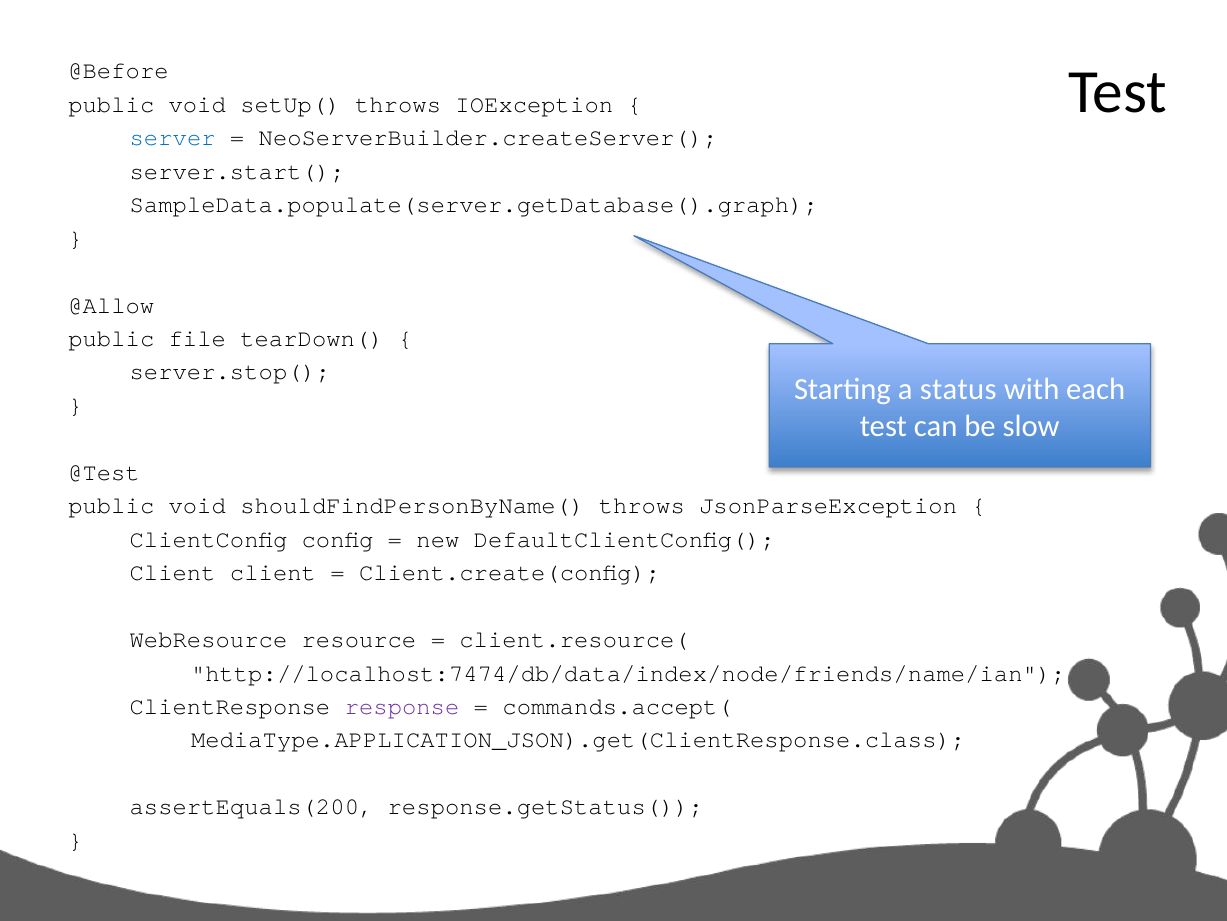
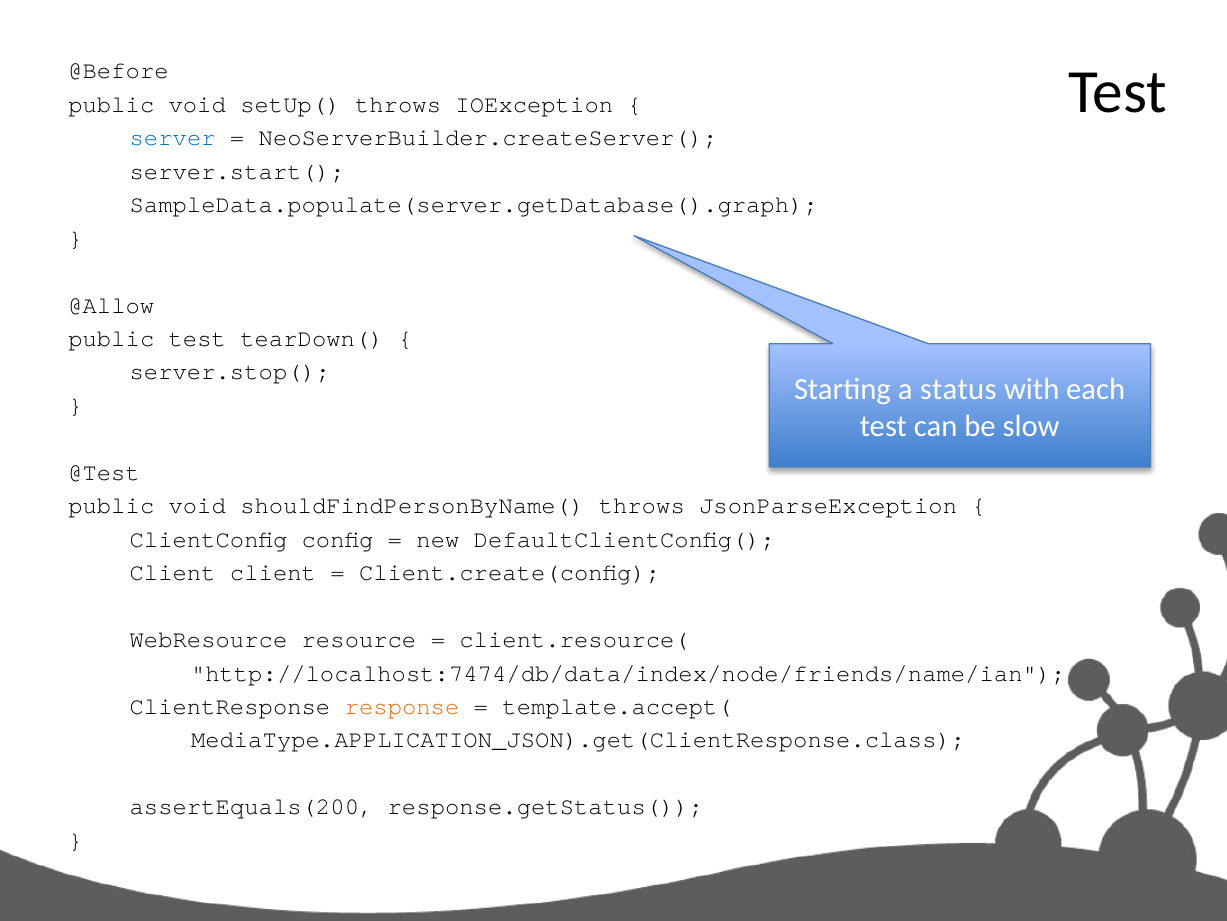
public file: file -> test (197, 338)
response colour: purple -> orange (402, 706)
commands.accept(: commands.accept( -> template.accept( (617, 706)
